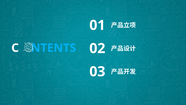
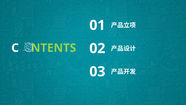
NTENTS colour: light blue -> light green (54, 48)
